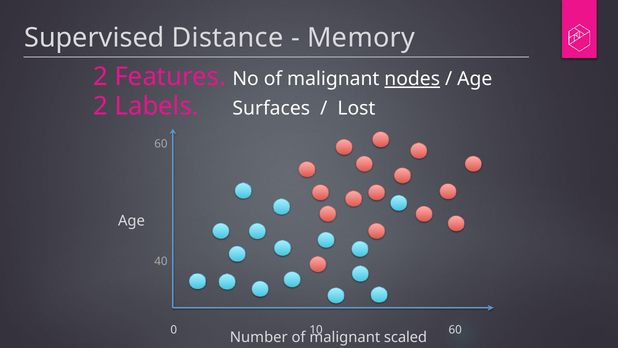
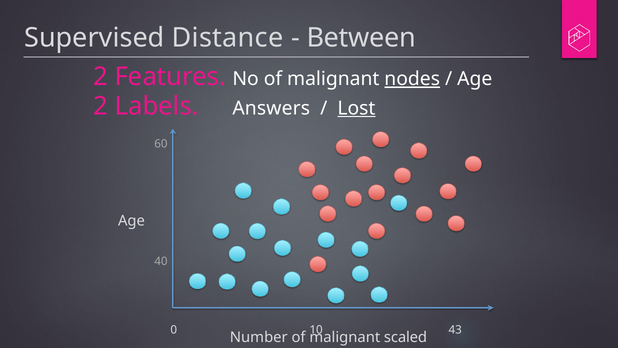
Memory: Memory -> Between (361, 38)
Surfaces: Surfaces -> Answers (271, 108)
Lost underline: none -> present (356, 108)
60: 60 -> 43 (455, 330)
